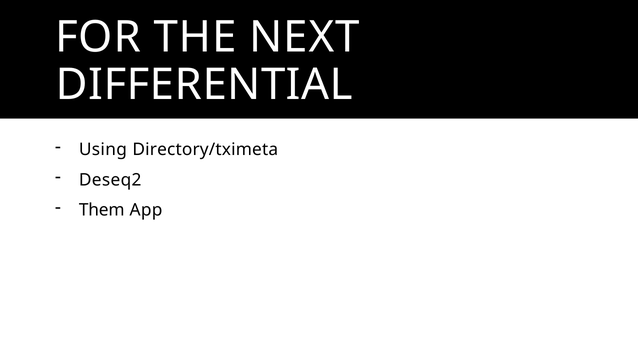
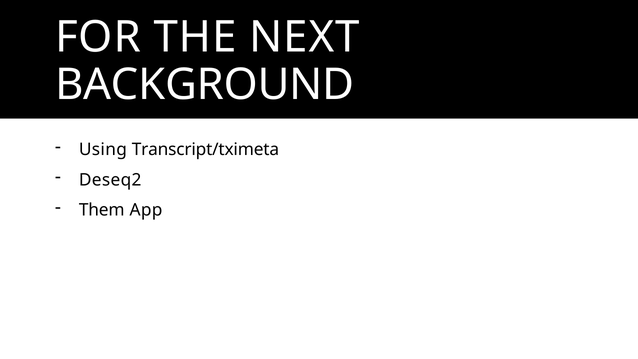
DIFFERENTIAL: DIFFERENTIAL -> BACKGROUND (205, 85)
Directory/tximeta: Directory/tximeta -> Transcript/tximeta (205, 150)
